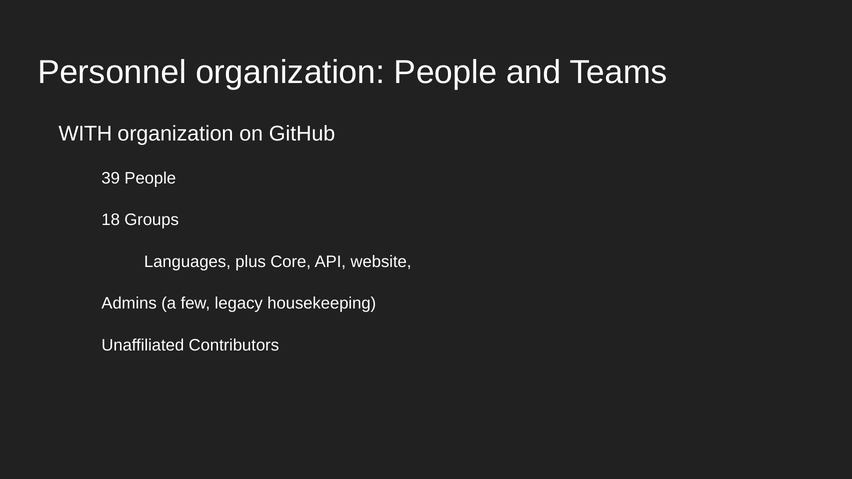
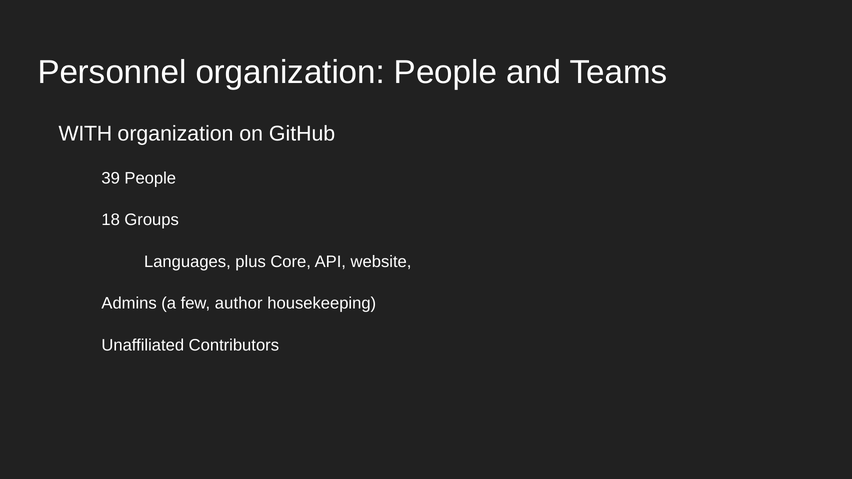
legacy: legacy -> author (239, 304)
